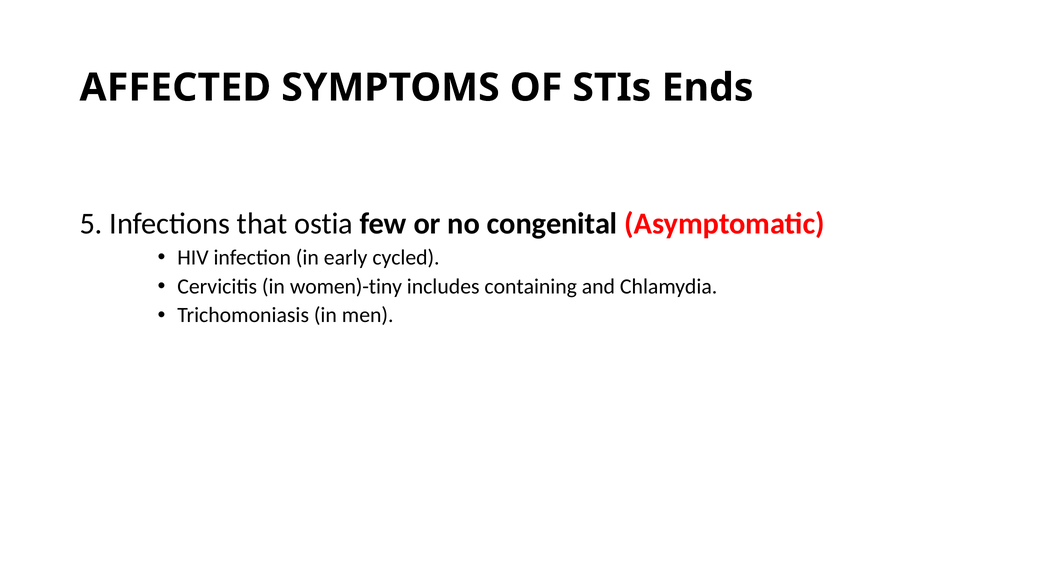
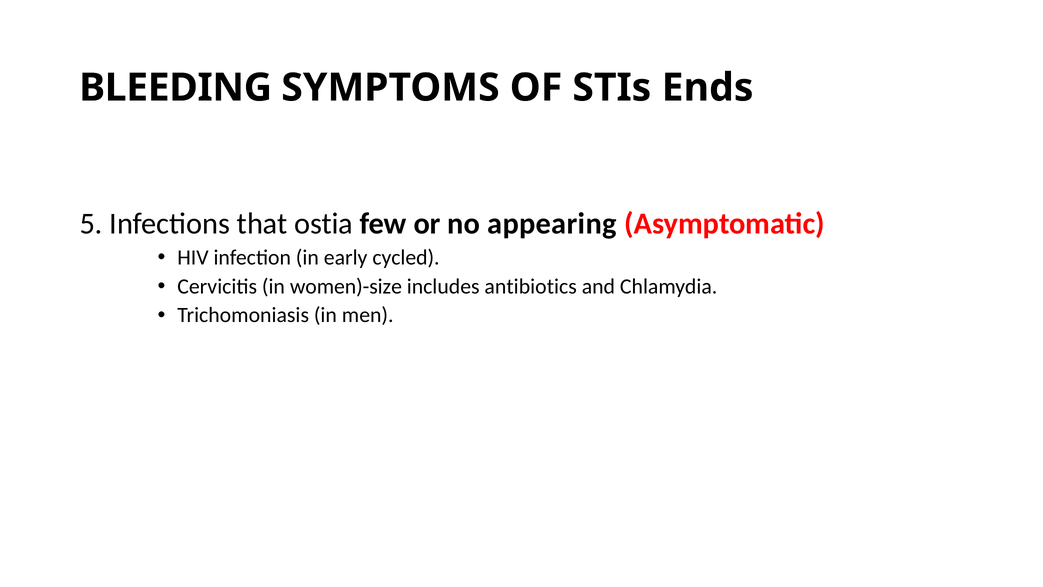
AFFECTED: AFFECTED -> BLEEDING (176, 88)
congenital: congenital -> appearing (552, 224)
women)-tiny: women)-tiny -> women)-size (346, 286)
containing: containing -> antibiotics (531, 286)
